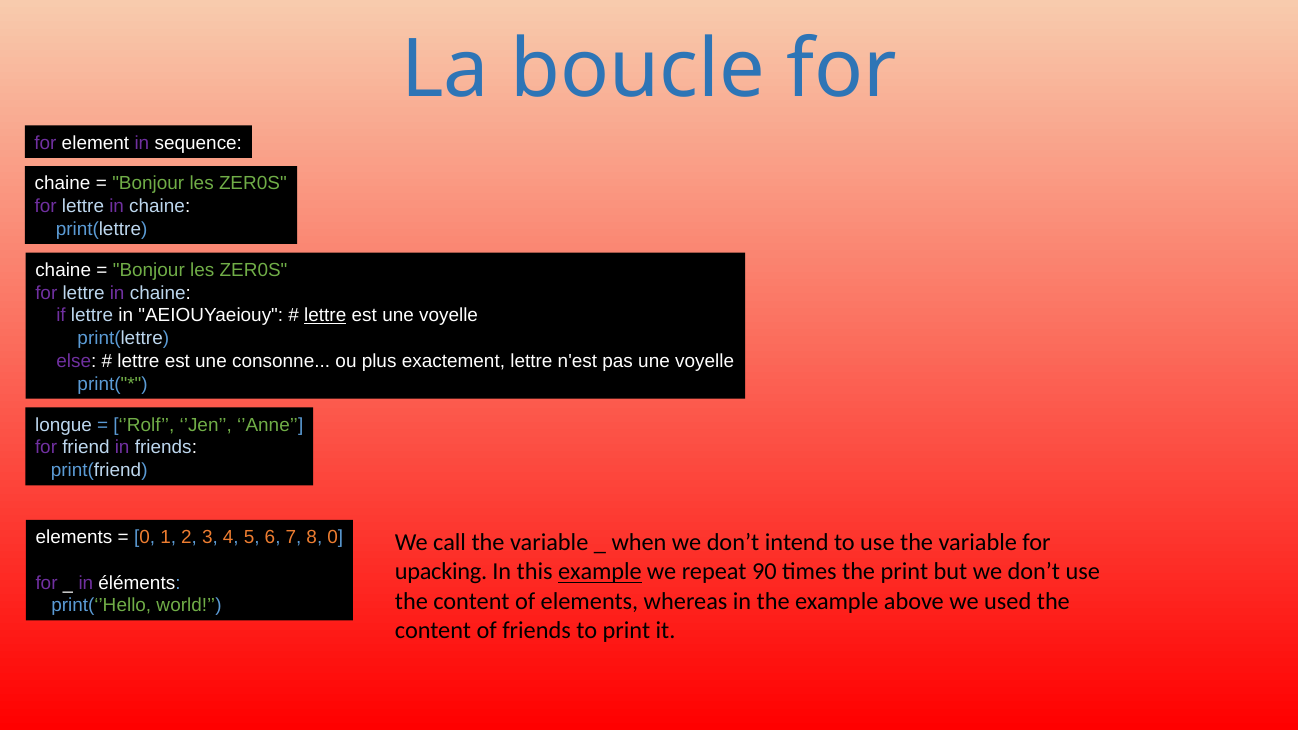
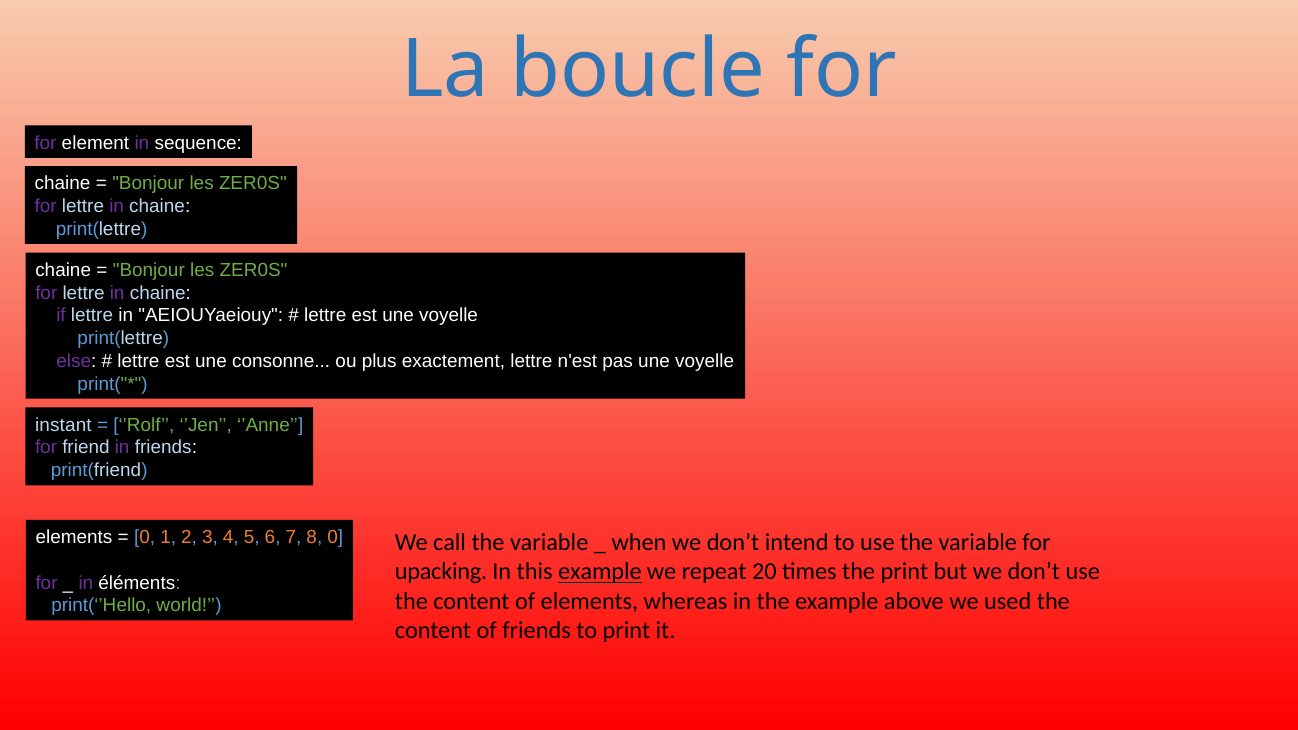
lettre underline: present -> none (325, 316)
longue: longue -> instant (63, 425)
90: 90 -> 20 (764, 572)
